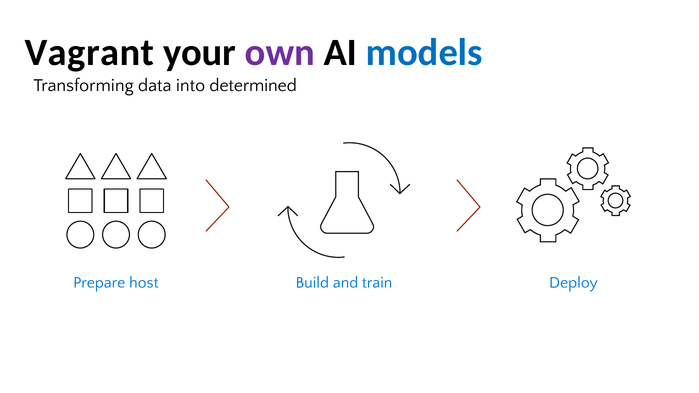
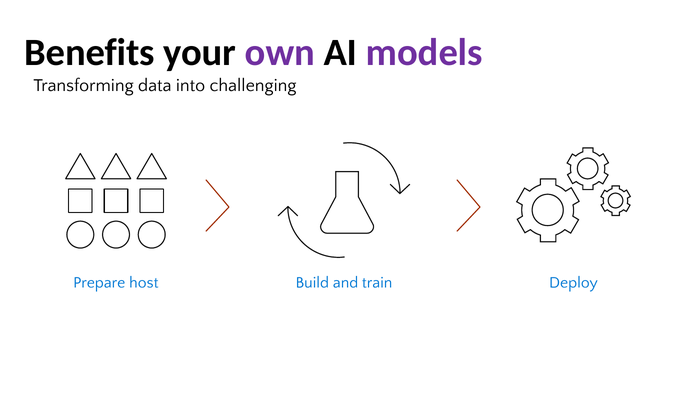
Vagrant: Vagrant -> Benefits (90, 53)
models colour: blue -> purple (424, 53)
determined: determined -> challenging (253, 86)
